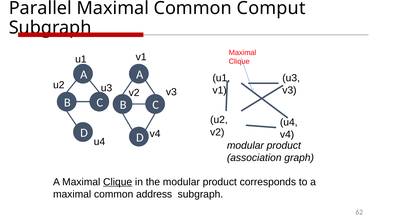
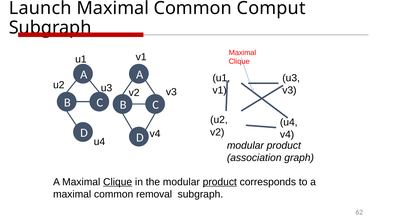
Parallel: Parallel -> Launch (40, 8)
product underline: none -> present (220, 182)
address: address -> removal (154, 194)
